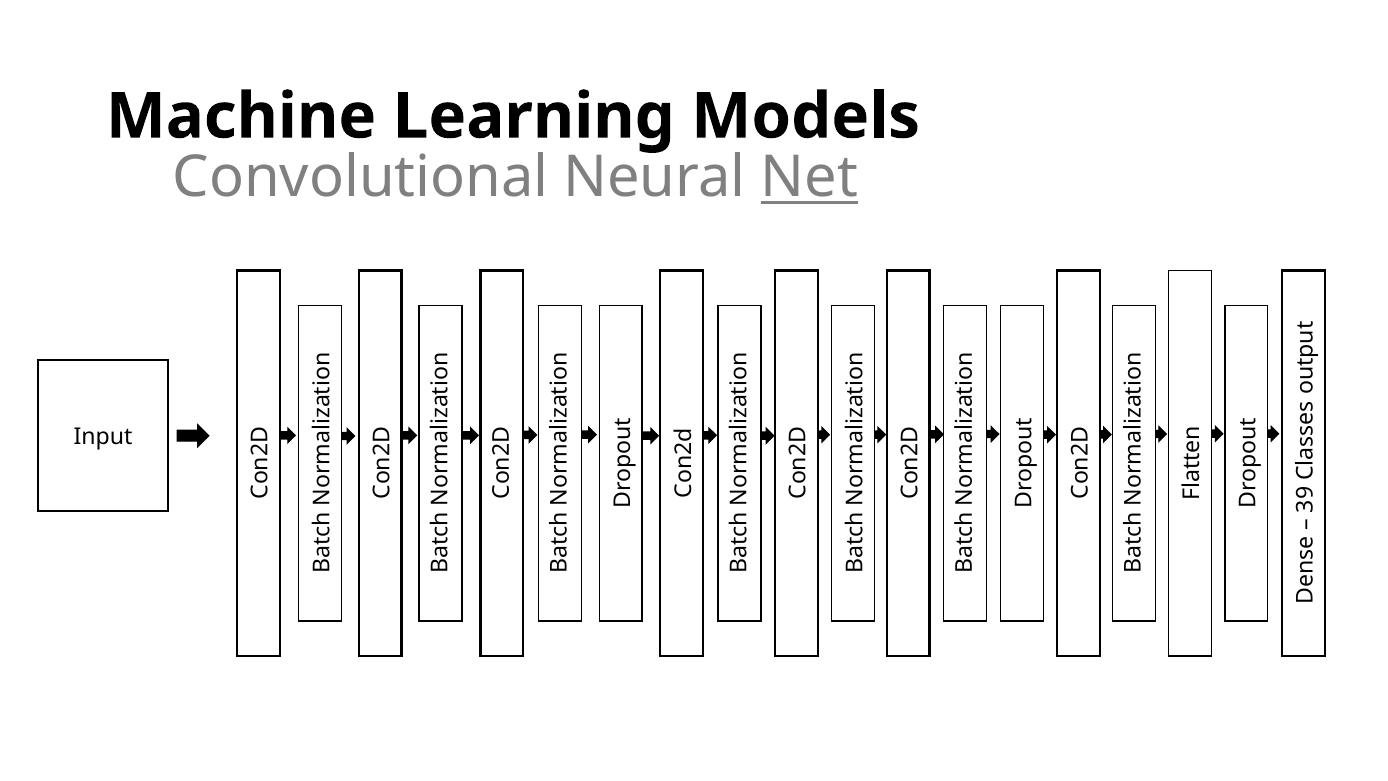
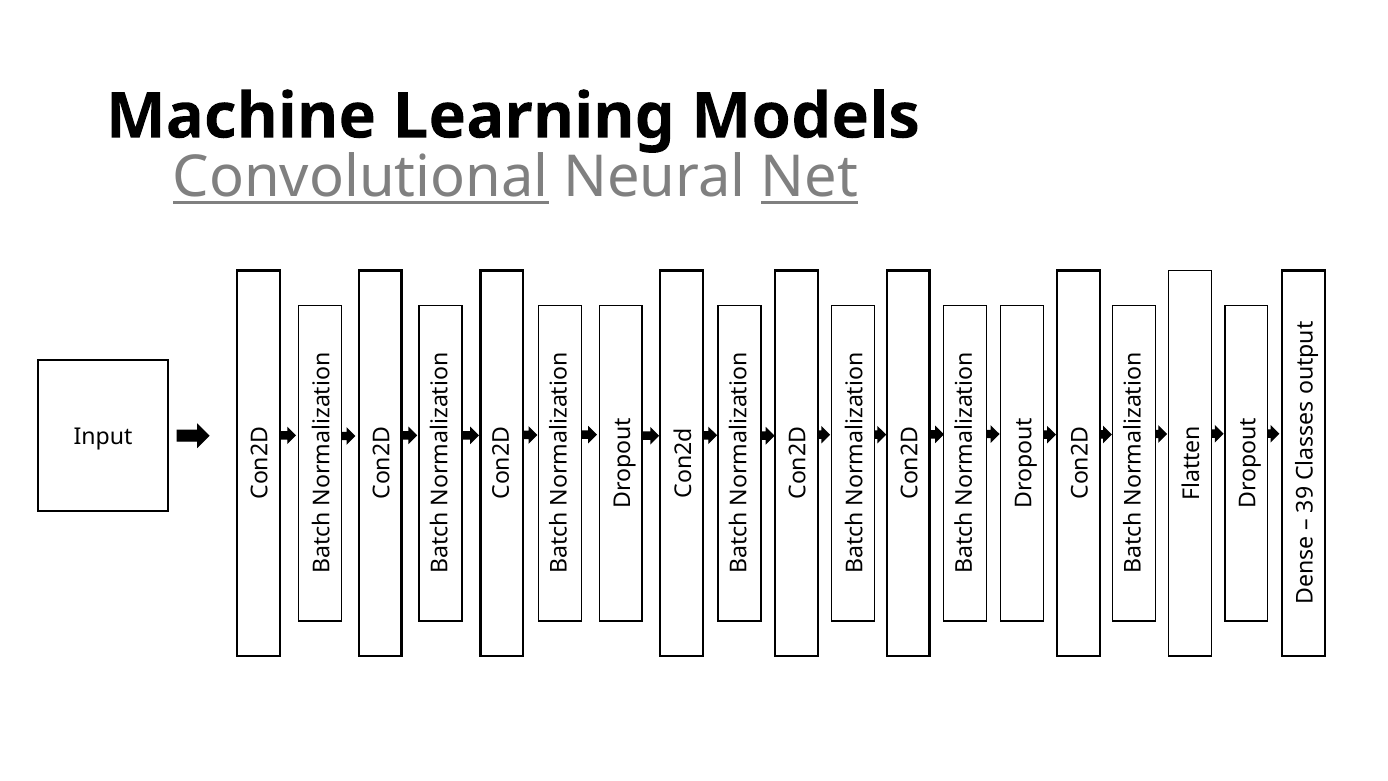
Convolutional underline: none -> present (361, 178)
